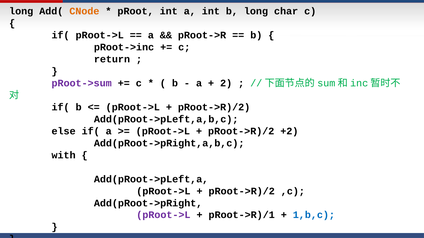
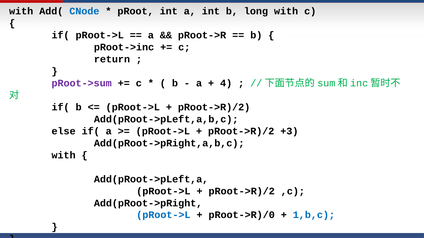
long: long -> with (21, 11)
CNode colour: orange -> blue (84, 11)
long char: char -> with (286, 11)
2: 2 -> 4 (226, 83)
+2: +2 -> +3 (289, 131)
pRoot->L colour: purple -> blue (163, 215)
pRoot->R)/1: pRoot->R)/1 -> pRoot->R)/0 (242, 215)
